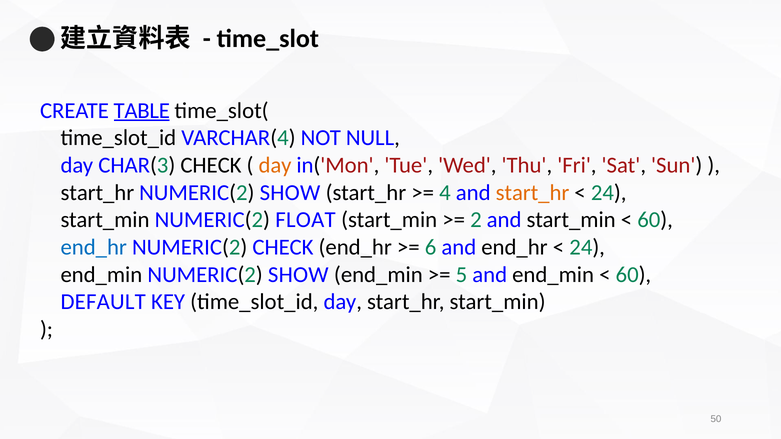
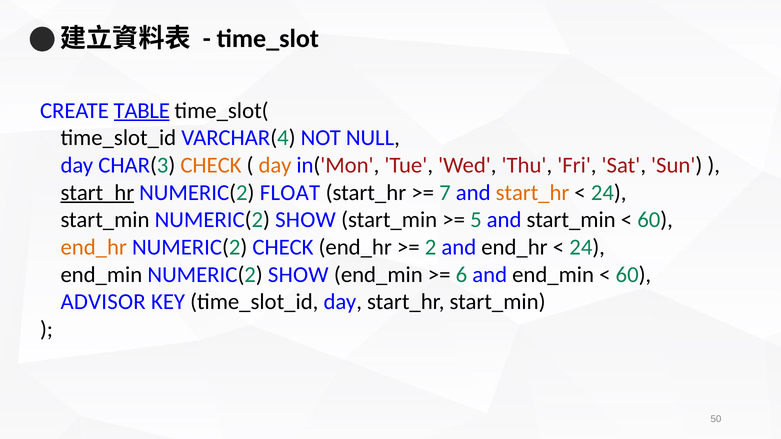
CHECK colour: black -> orange (211, 165)
start_hr underline: none -> present (97, 193)
SHOW: SHOW -> FLOAT (290, 193)
4: 4 -> 7 (445, 193)
start_min NUMERIC(2 FLOAT: FLOAT -> SHOW (305, 220)
2: 2 -> 5 (476, 220)
end_hr colour: blue -> orange (94, 247)
6: 6 -> 2 (431, 247)
5: 5 -> 6 (461, 275)
DEFAULT: DEFAULT -> ADVISOR (103, 302)
